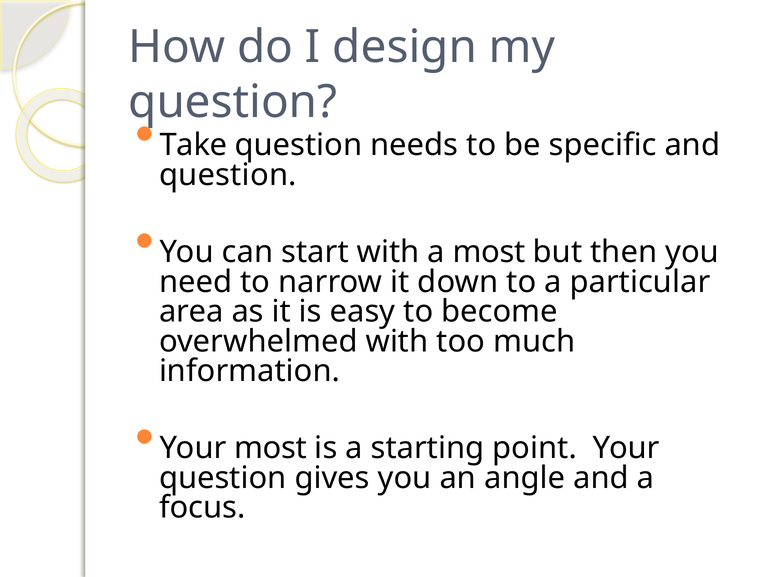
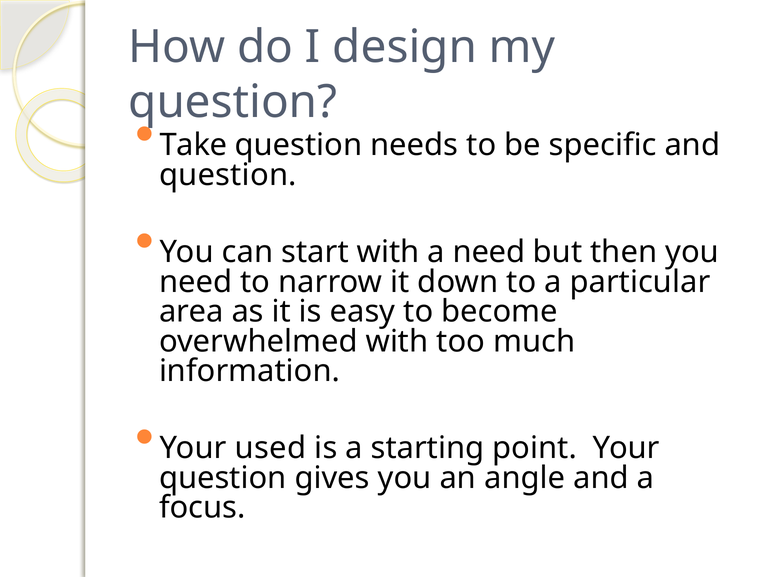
a most: most -> need (489, 252)
Your most: most -> used (270, 448)
